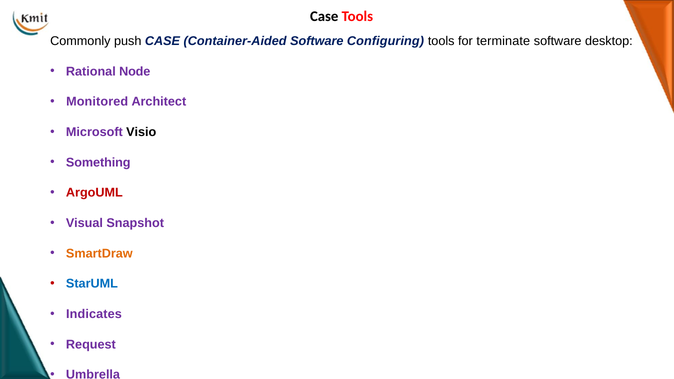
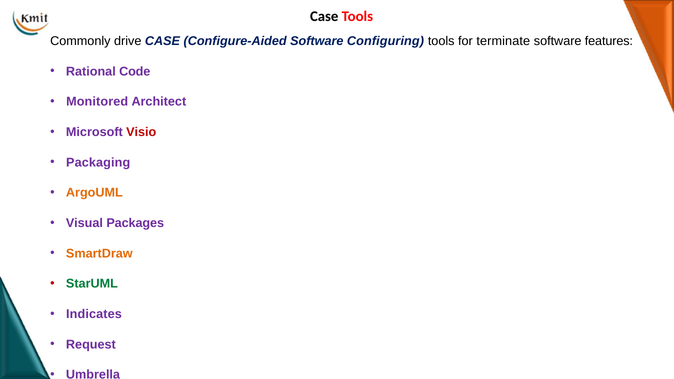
push: push -> drive (128, 41)
Container-Aided: Container-Aided -> Configure-Aided (235, 41)
desktop: desktop -> features (609, 41)
Node: Node -> Code (135, 71)
Visio colour: black -> red (141, 132)
Something: Something -> Packaging (98, 162)
ArgoUML colour: red -> orange (94, 193)
Snapshot: Snapshot -> Packages (135, 223)
StarUML colour: blue -> green (92, 284)
